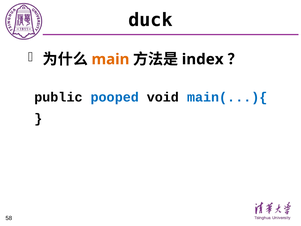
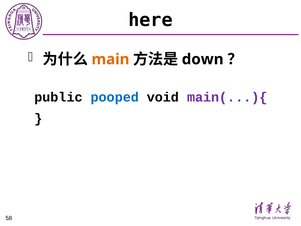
duck: duck -> here (150, 20)
index: index -> down (203, 59)
main(...){ colour: blue -> purple (227, 97)
